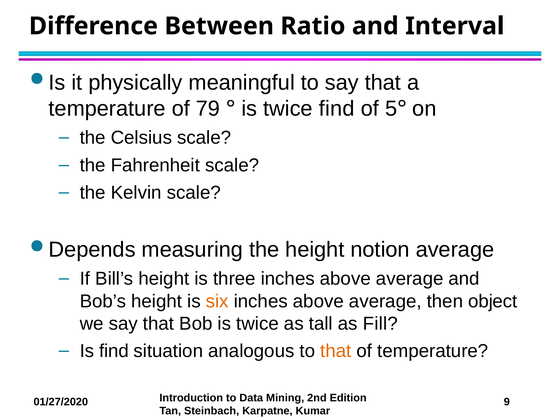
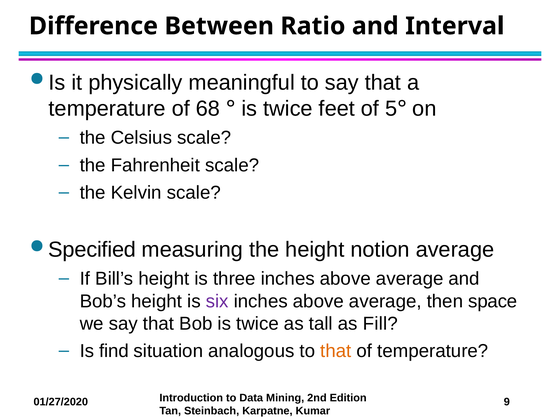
79: 79 -> 68 (208, 109)
twice find: find -> feet (337, 109)
Depends: Depends -> Specified (92, 250)
six colour: orange -> purple (217, 301)
object: object -> space (493, 301)
